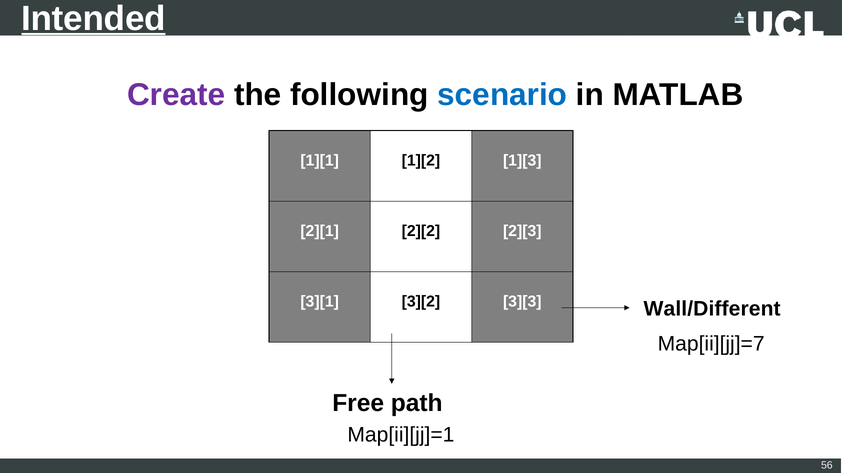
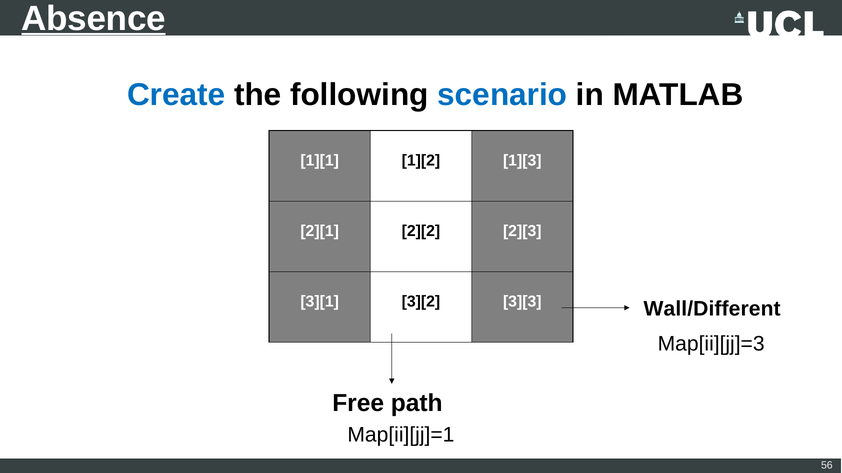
Intended: Intended -> Absence (94, 19)
Create colour: purple -> blue (176, 95)
Map[ii][jj]=7: Map[ii][jj]=7 -> Map[ii][jj]=3 (711, 344)
